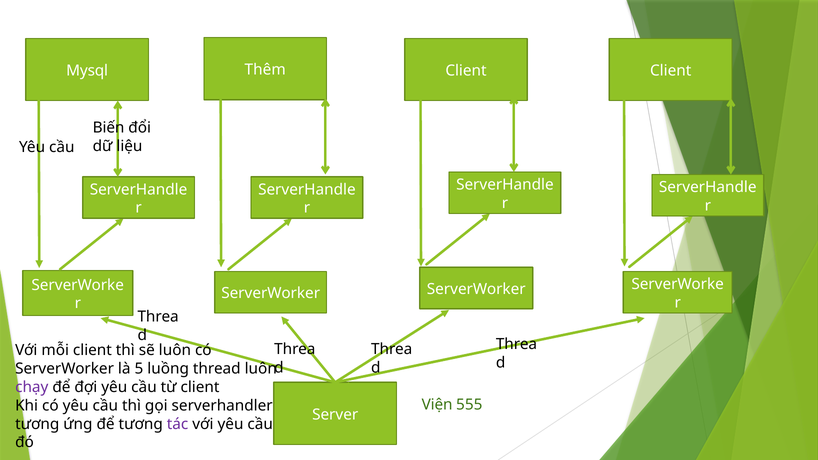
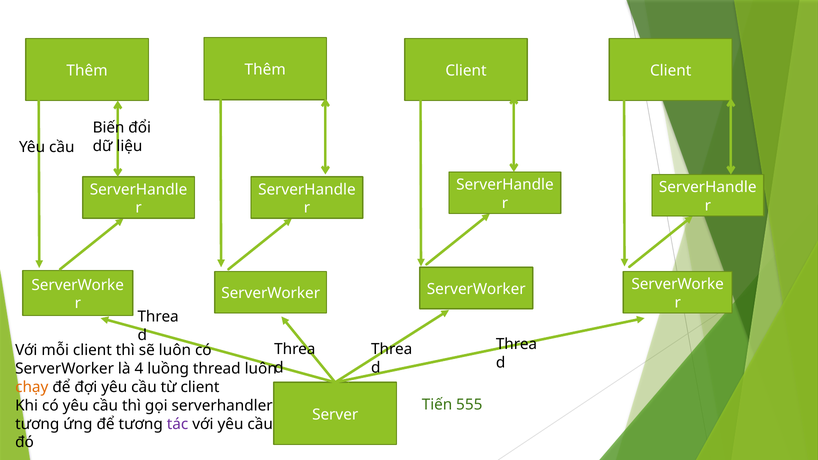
Mysql: Mysql -> Thêm (87, 71)
5: 5 -> 4 (139, 369)
chạy colour: purple -> orange (32, 387)
Viện: Viện -> Tiến (437, 405)
